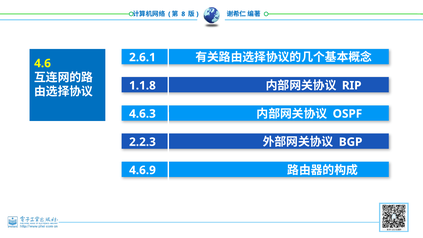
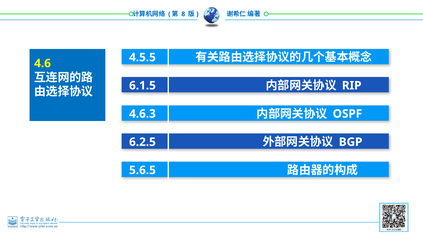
2.6.1: 2.6.1 -> 4.5.5 (142, 57)
1.1.8: 1.1.8 -> 6.1.5 (142, 86)
2.2.3: 2.2.3 -> 6.2.5 (142, 142)
4.6.9: 4.6.9 -> 5.6.5 (142, 170)
